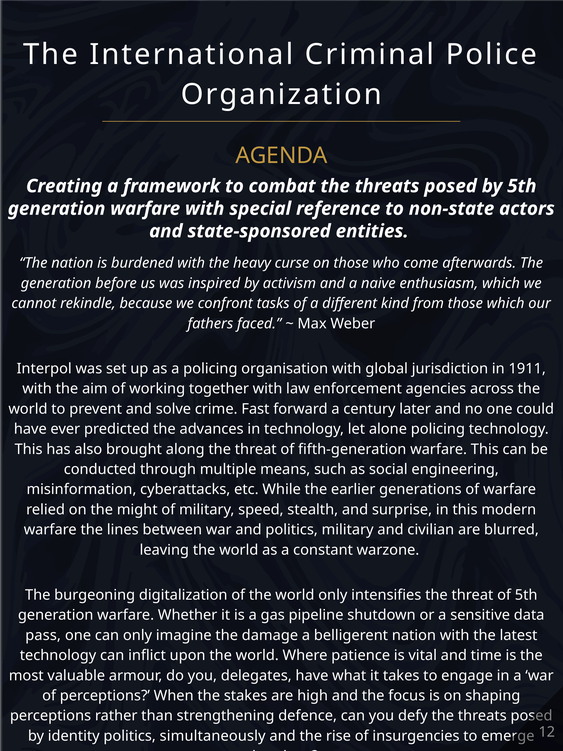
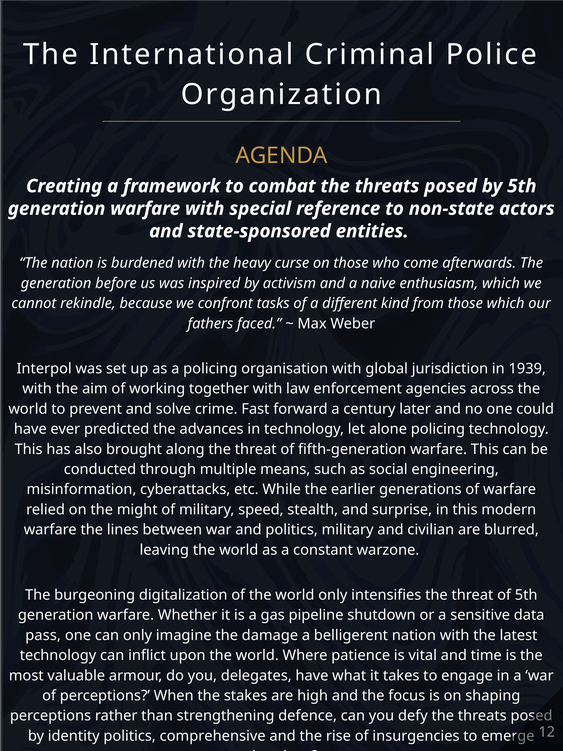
1911: 1911 -> 1939 (527, 369)
simultaneously: simultaneously -> comprehensive (213, 736)
